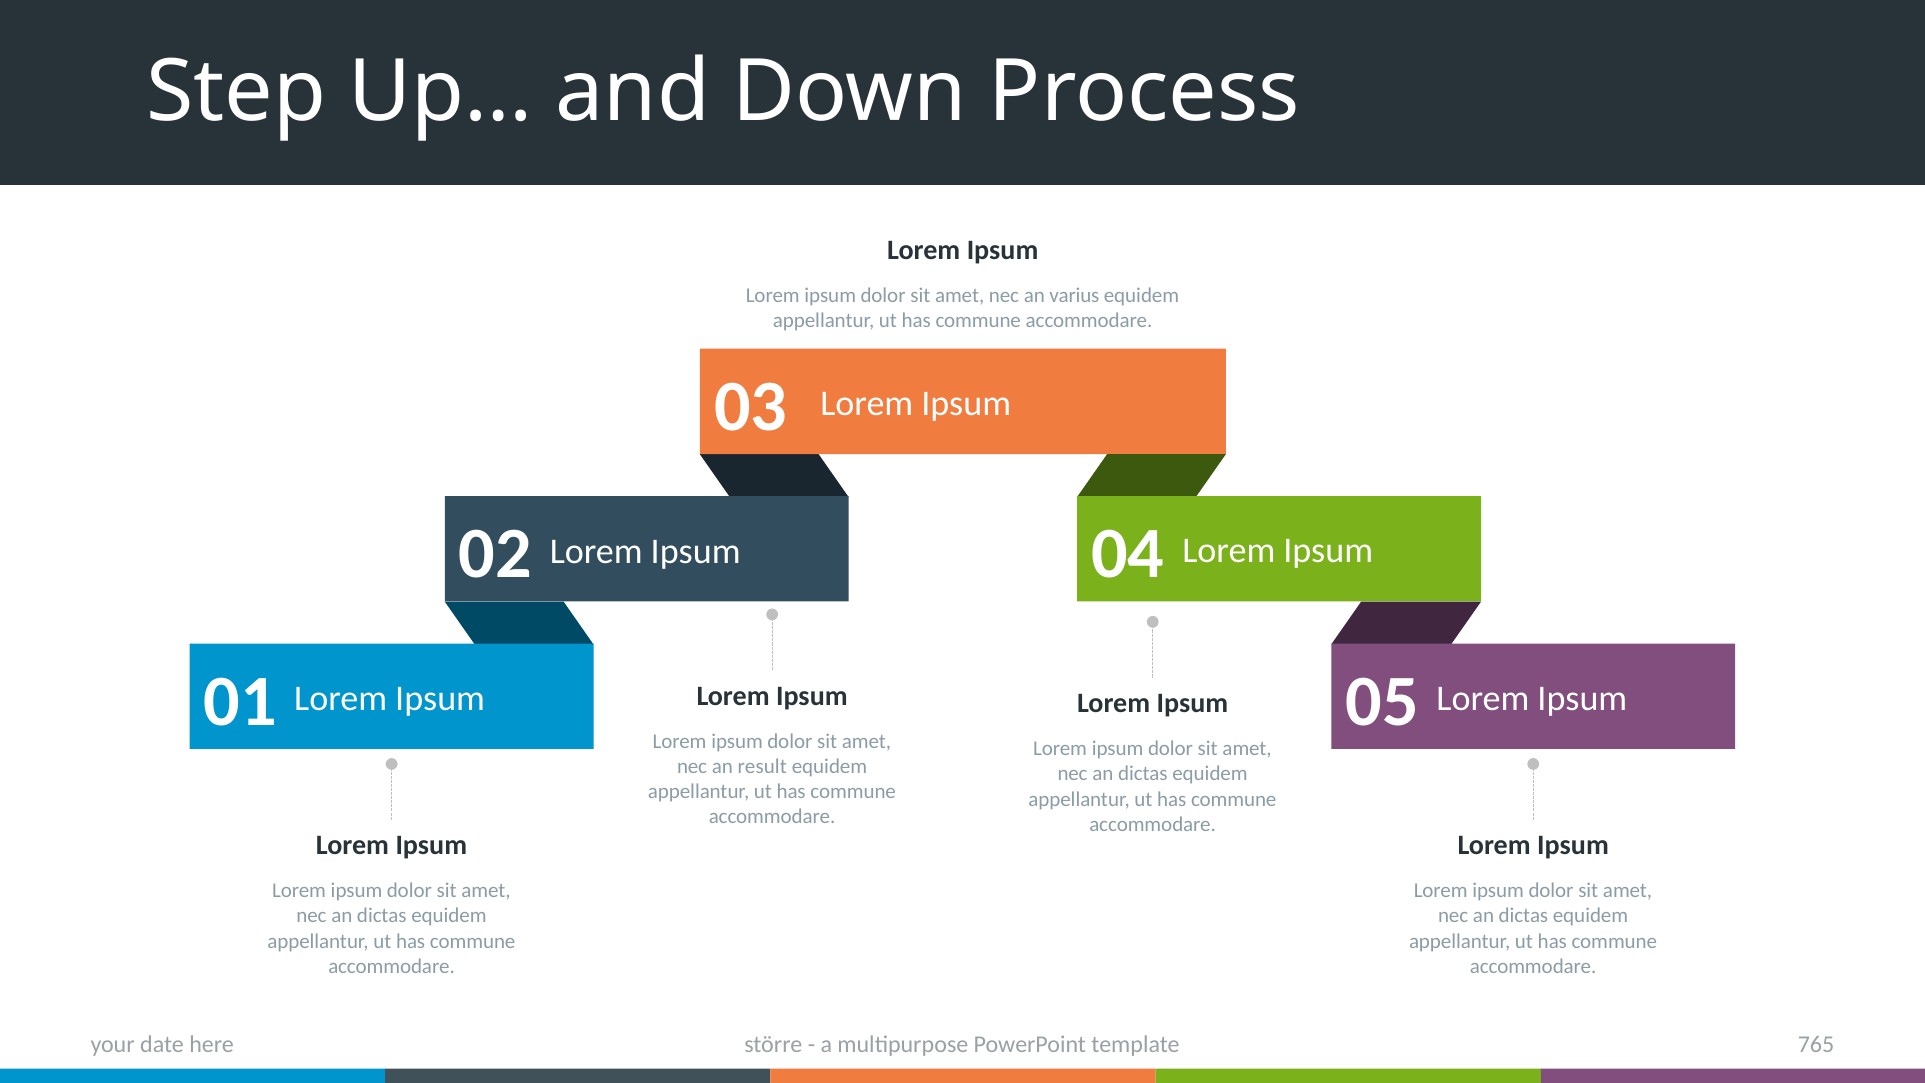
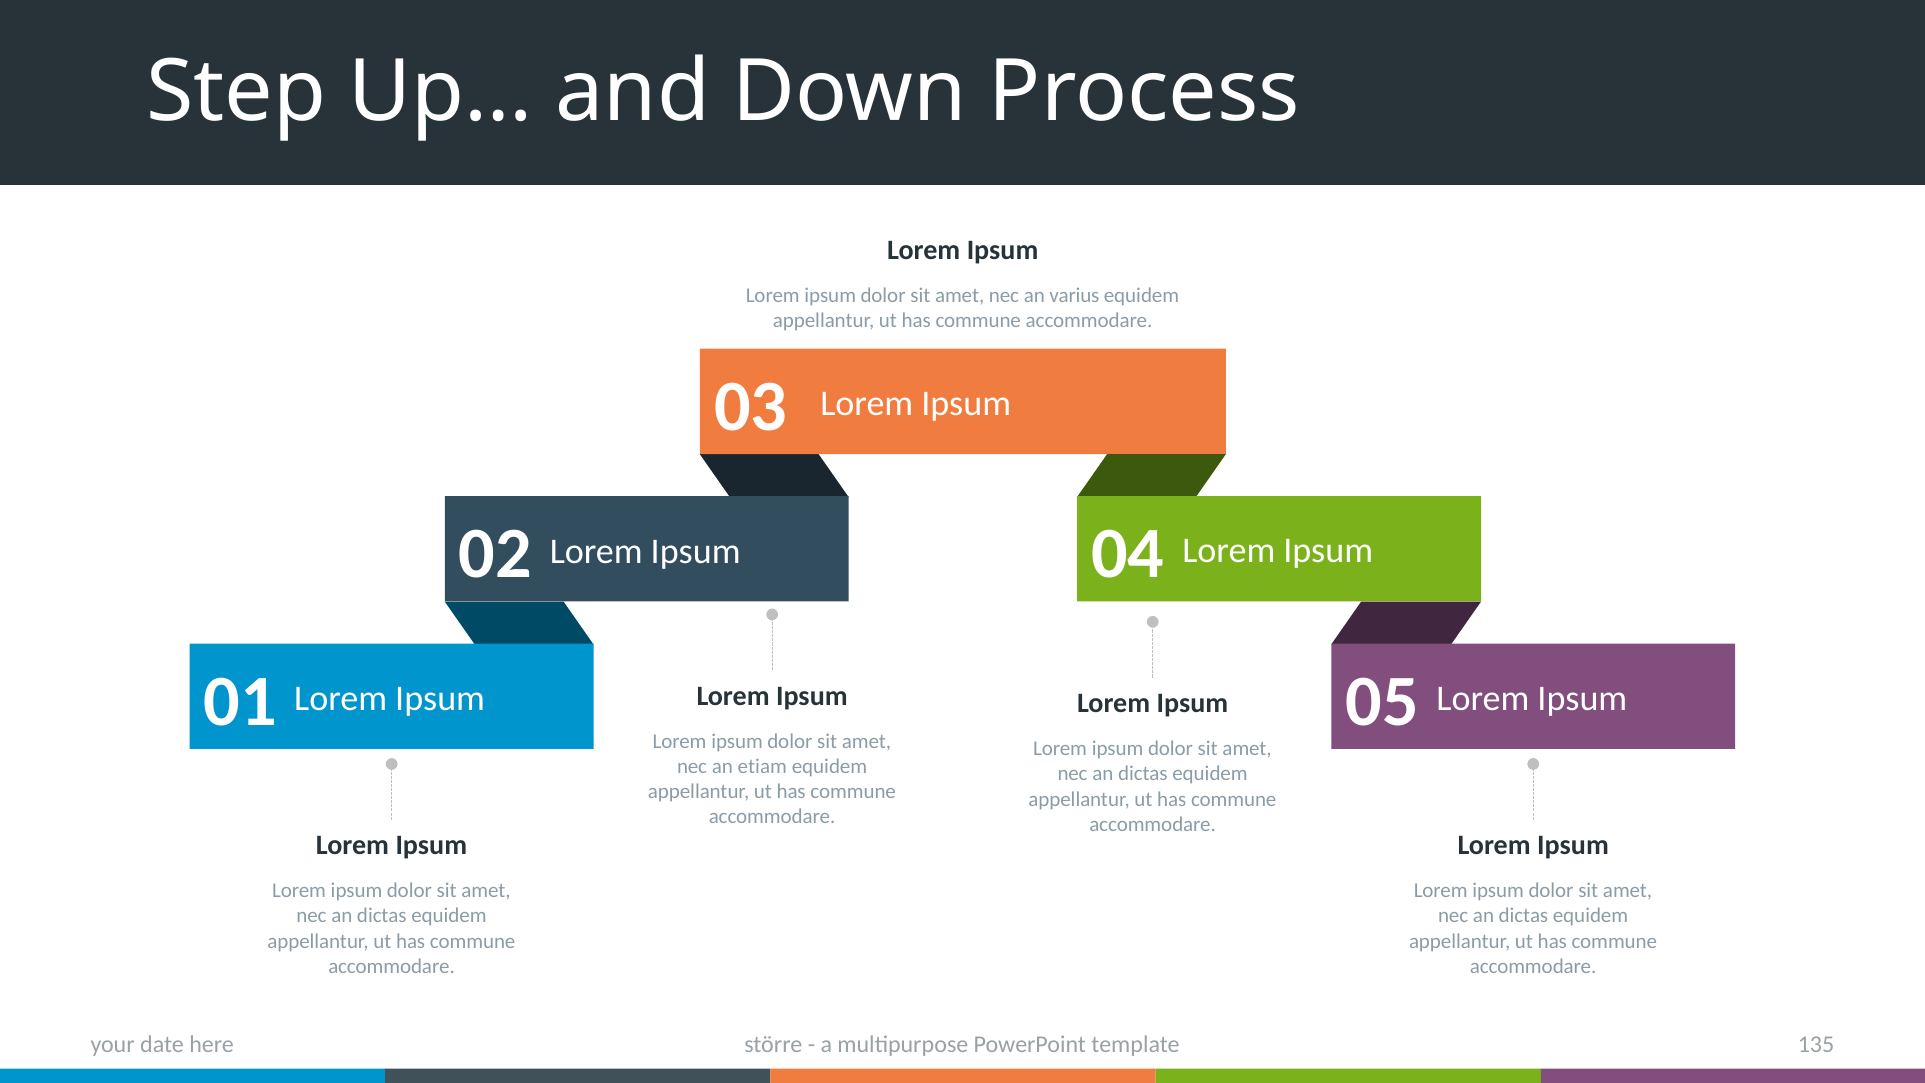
result: result -> etiam (762, 766)
765: 765 -> 135 (1816, 1045)
